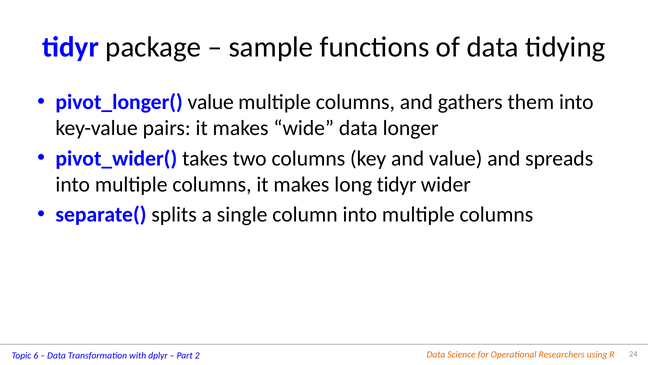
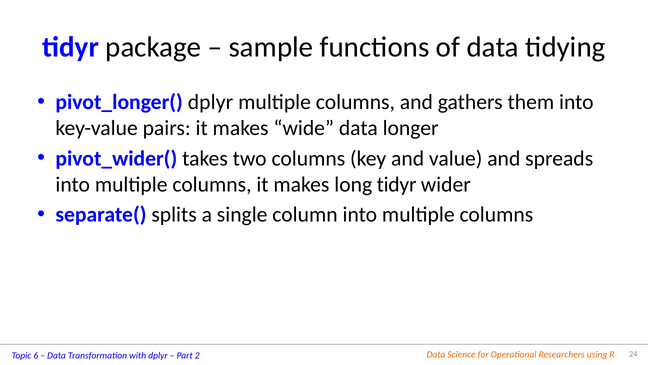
pivot_longer( value: value -> dplyr (210, 102)
